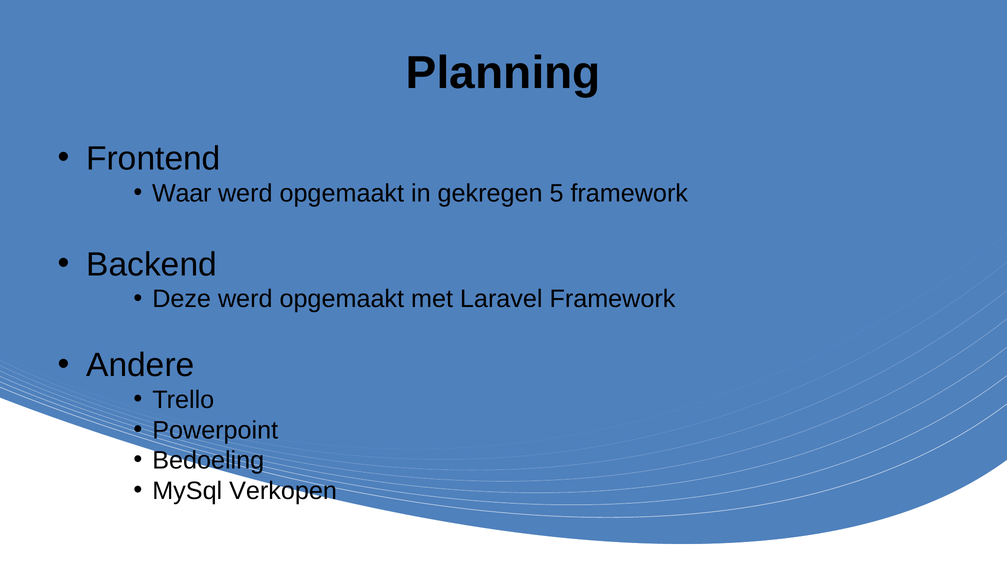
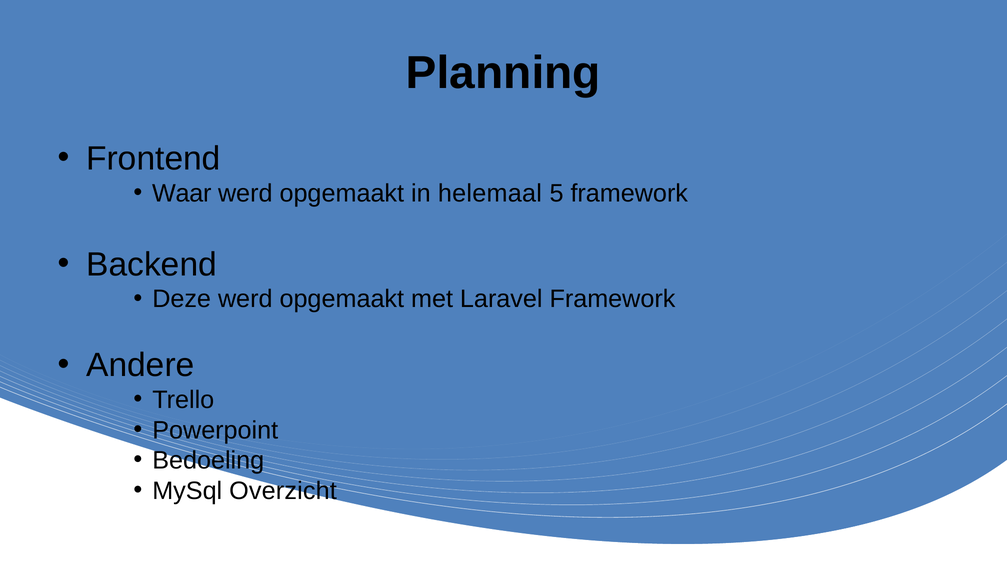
gekregen: gekregen -> helemaal (490, 193)
Verkopen: Verkopen -> Overzicht (283, 490)
